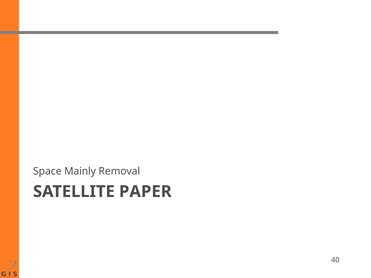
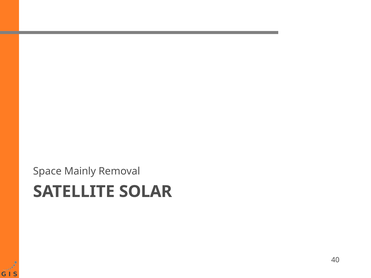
PAPER: PAPER -> SOLAR (146, 192)
